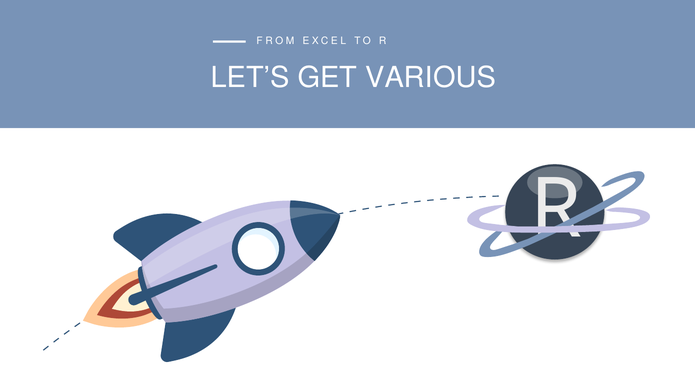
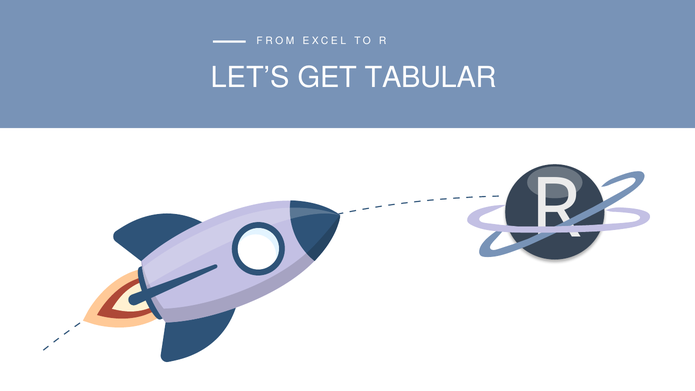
VARIOUS: VARIOUS -> TABULAR (431, 78)
